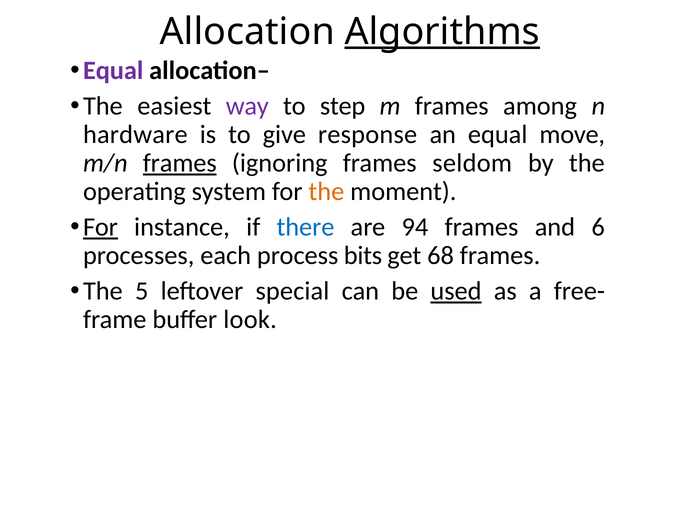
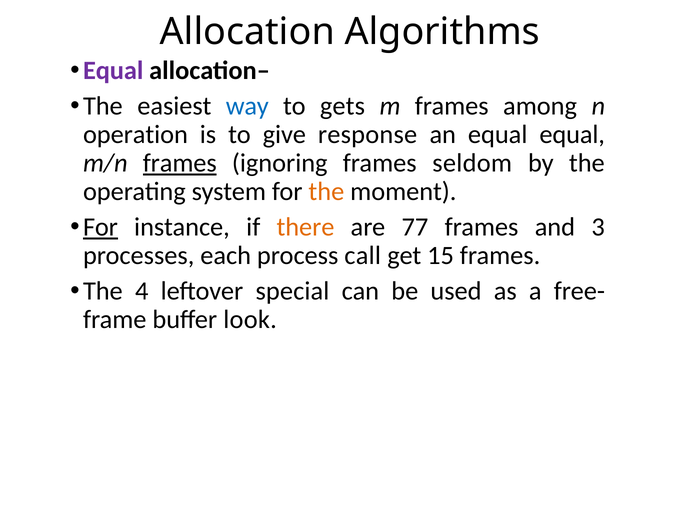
Algorithms underline: present -> none (442, 32)
way colour: purple -> blue (247, 106)
step: step -> gets (342, 106)
hardware: hardware -> operation (135, 135)
equal move: move -> equal (572, 135)
there colour: blue -> orange (305, 227)
94: 94 -> 77 (415, 227)
6: 6 -> 3 (598, 227)
bits: bits -> call (363, 256)
68: 68 -> 15 (441, 256)
5: 5 -> 4 (142, 291)
used underline: present -> none (456, 291)
